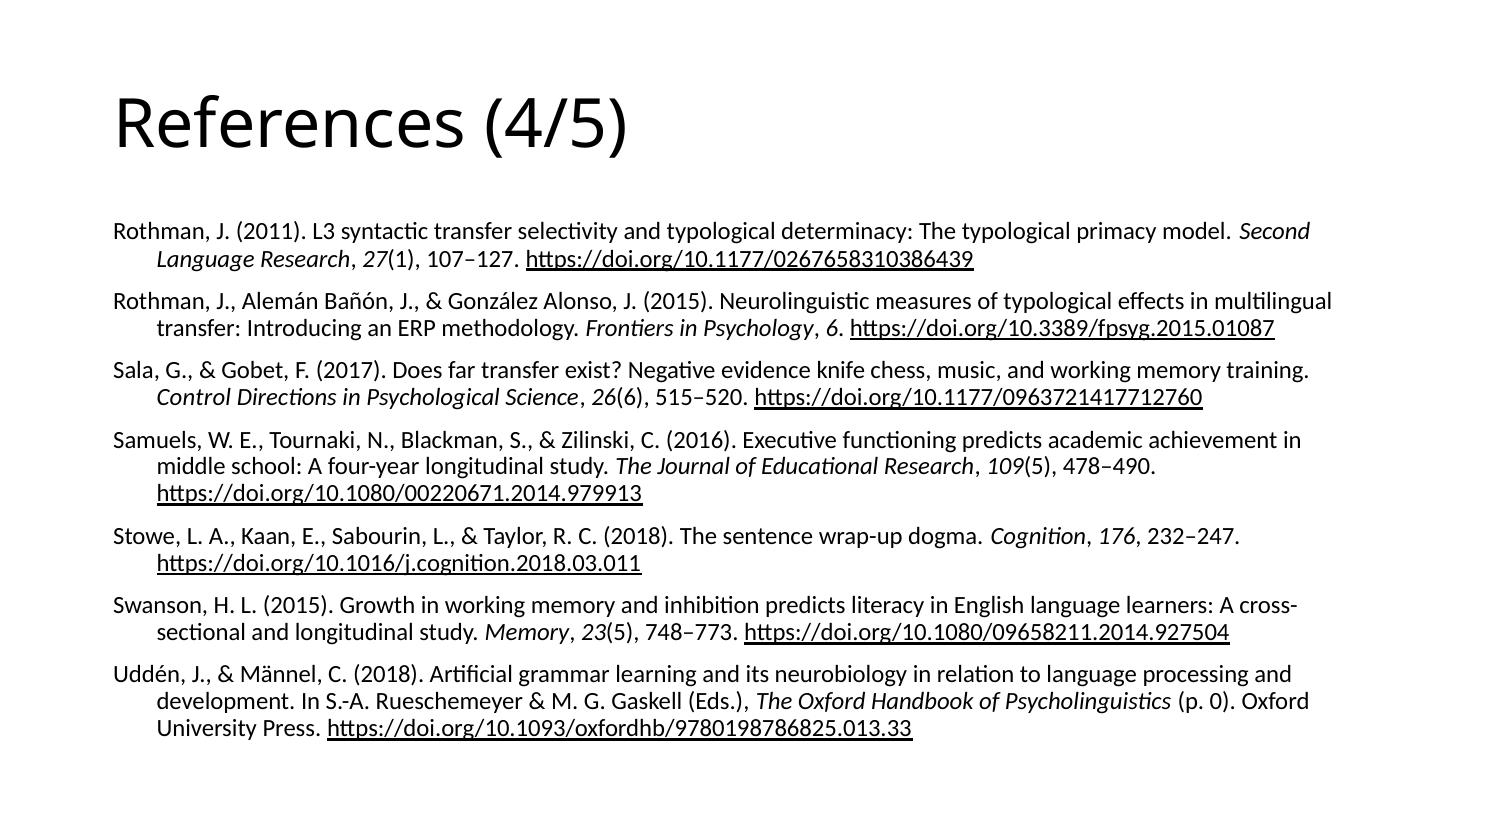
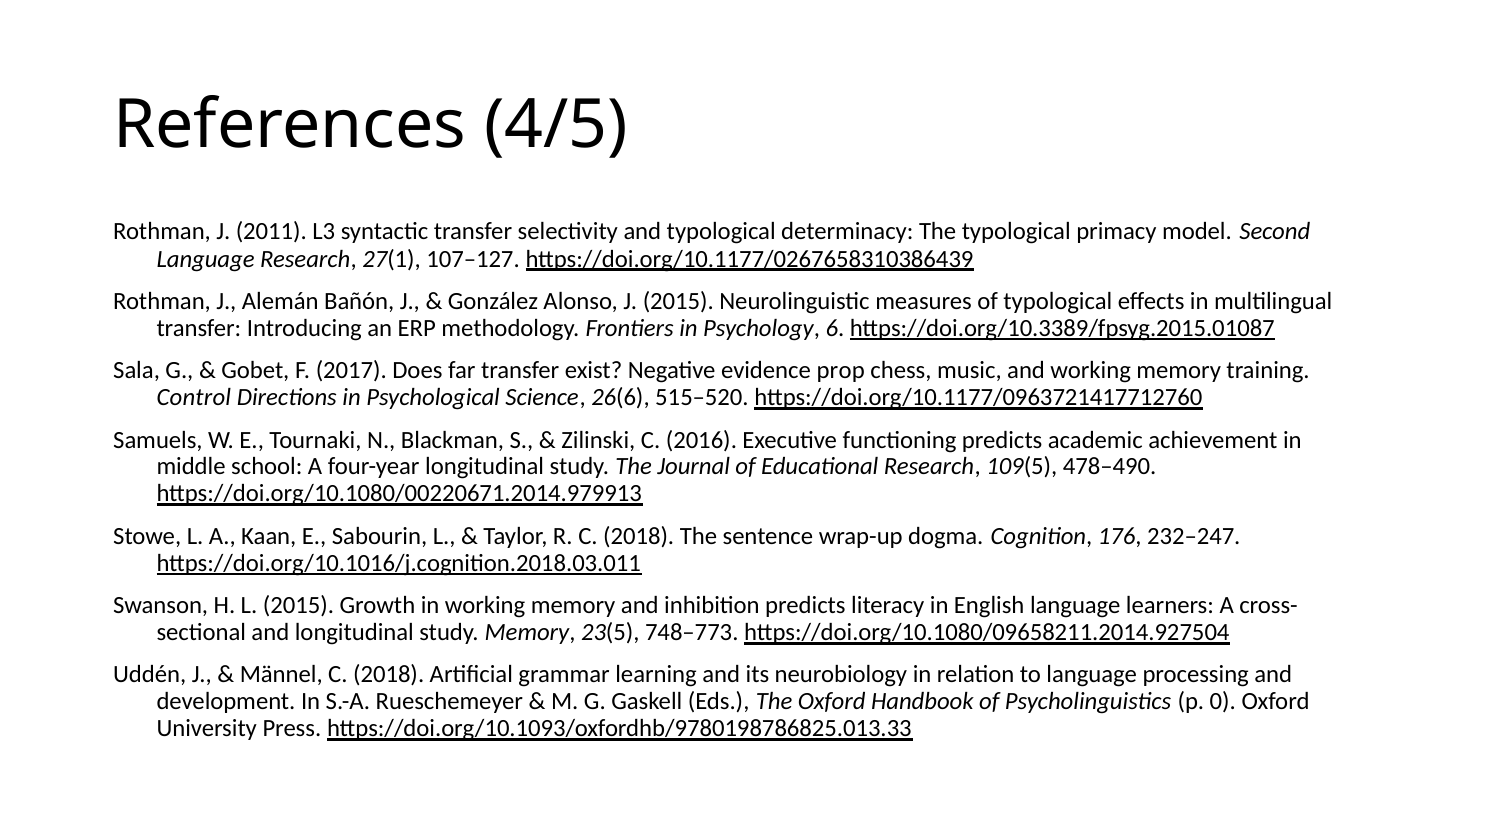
knife: knife -> prop (841, 371)
